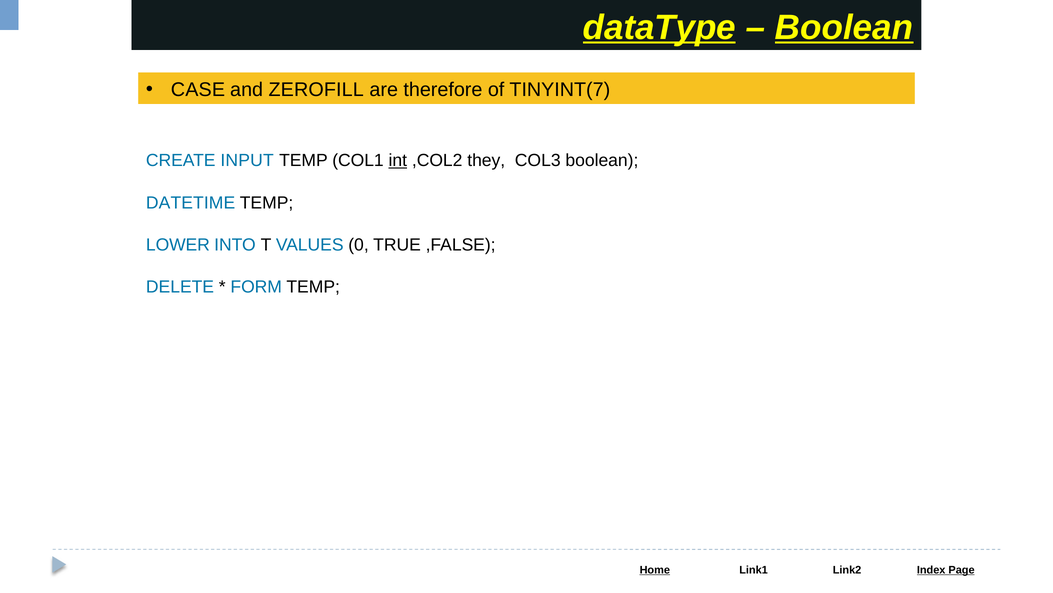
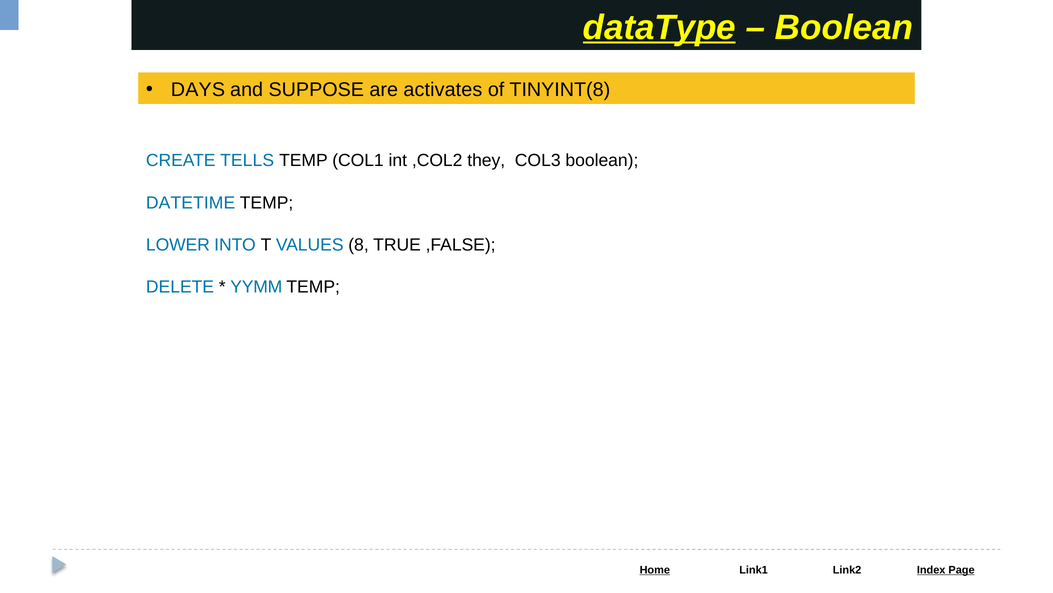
Boolean underline: present -> none (844, 27)
CASE: CASE -> DAYS (198, 89)
ZEROFILL: ZEROFILL -> SUPPOSE (316, 89)
therefore: therefore -> activates (443, 89)
TINYINT(7: TINYINT(7 -> TINYINT(8 (560, 89)
INPUT: INPUT -> TELLS (247, 160)
int underline: present -> none (398, 160)
0: 0 -> 8 (358, 245)
FORM: FORM -> YYMM (256, 287)
